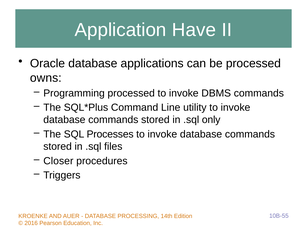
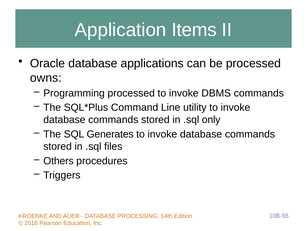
Have: Have -> Items (194, 30)
Processes: Processes -> Generates (110, 134)
Closer: Closer -> Others (58, 160)
